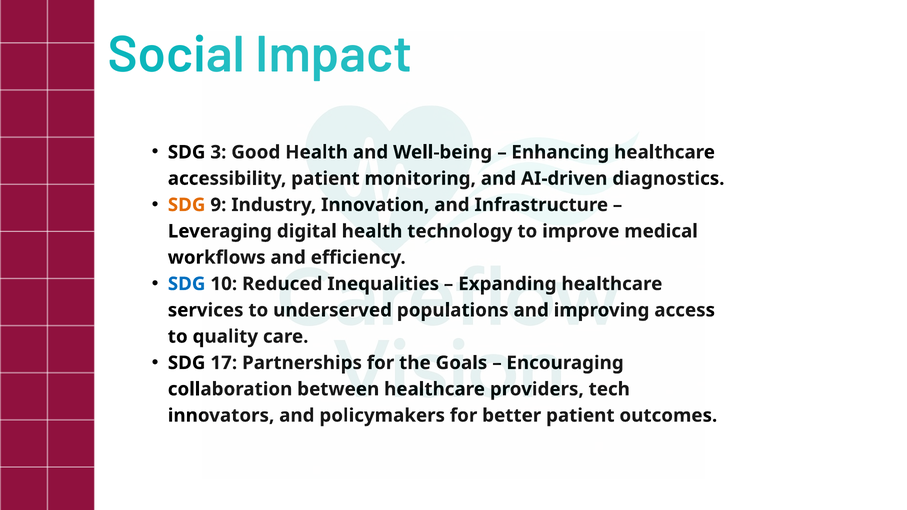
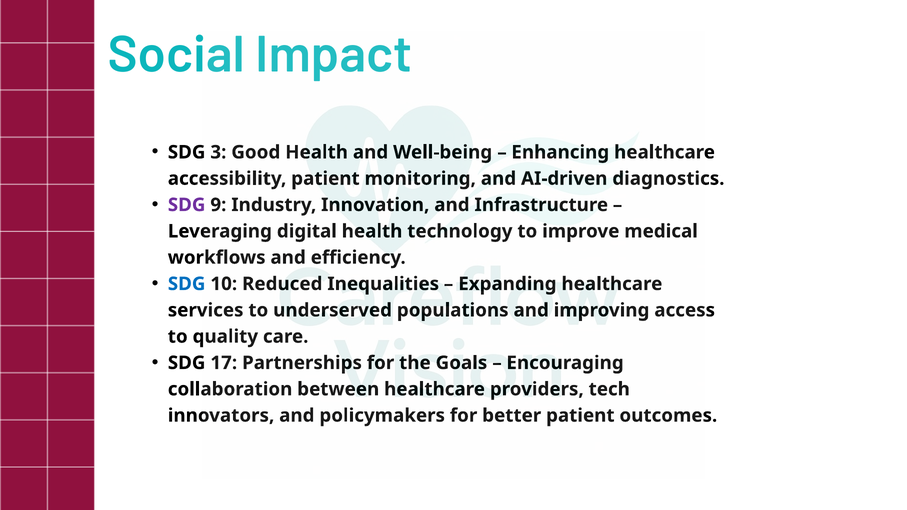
SDG colour: orange -> purple (187, 205)
